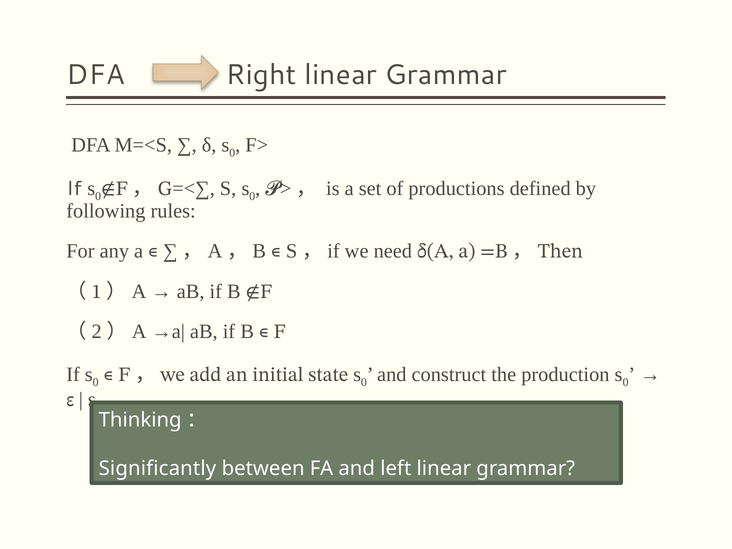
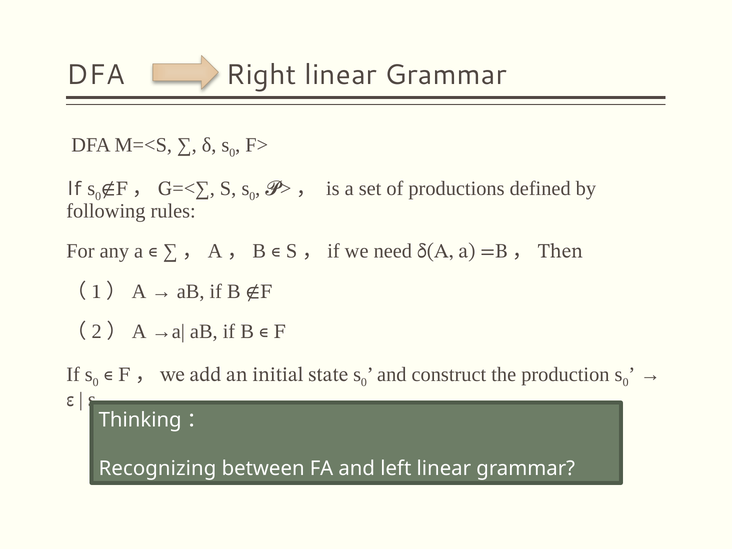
Significantly: Significantly -> Recognizing (157, 469)
